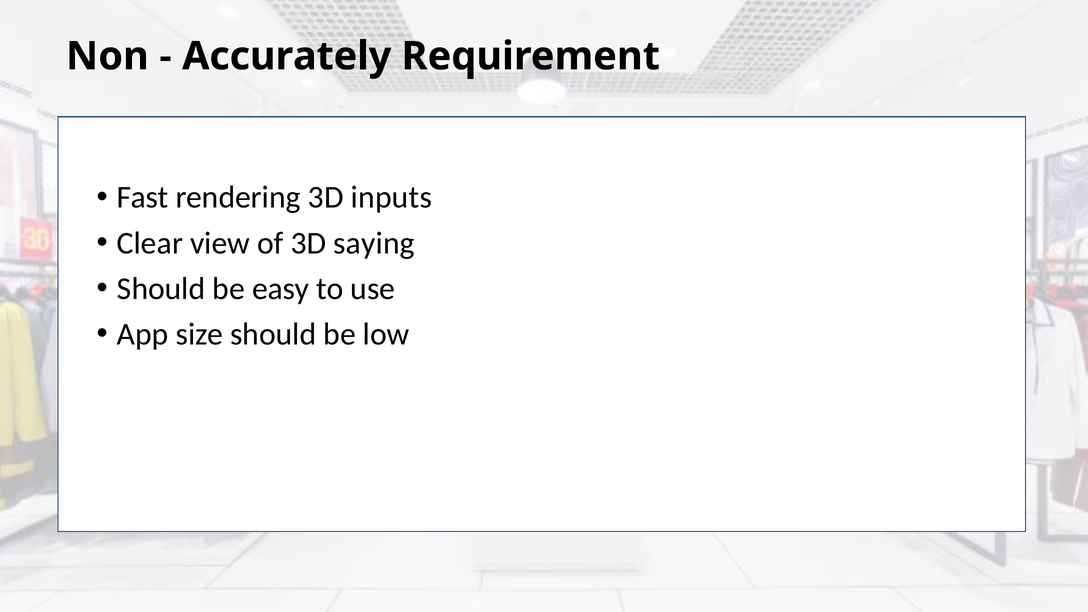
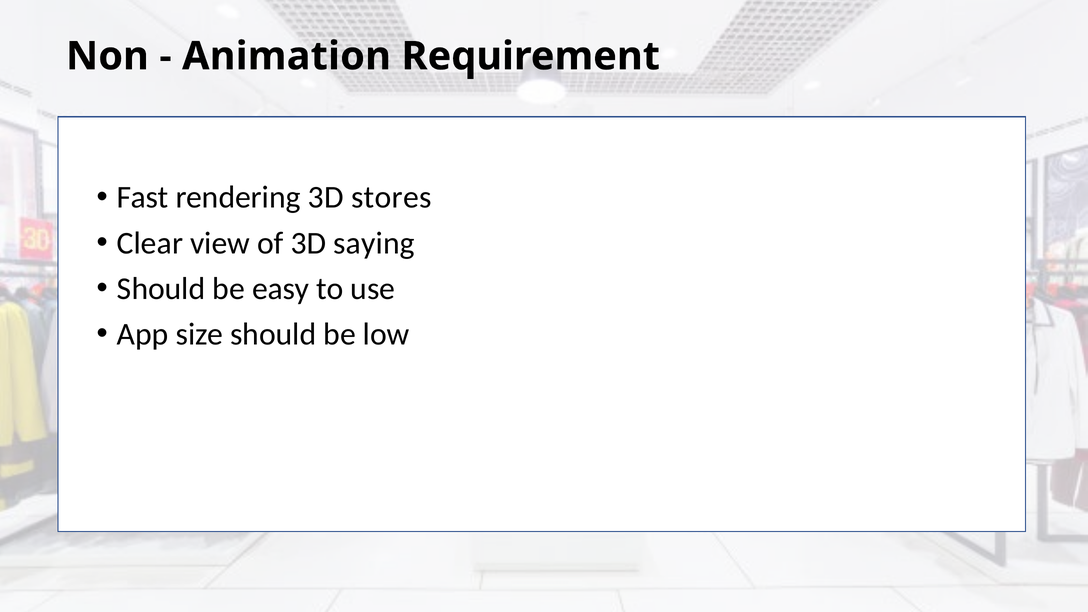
Accurately: Accurately -> Animation (287, 56)
inputs: inputs -> stores (391, 198)
